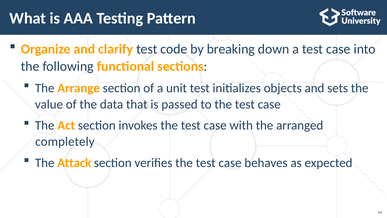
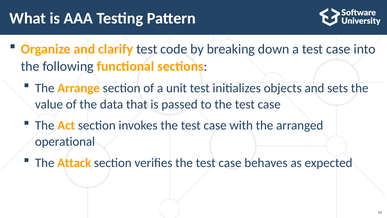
completely: completely -> operational (65, 141)
